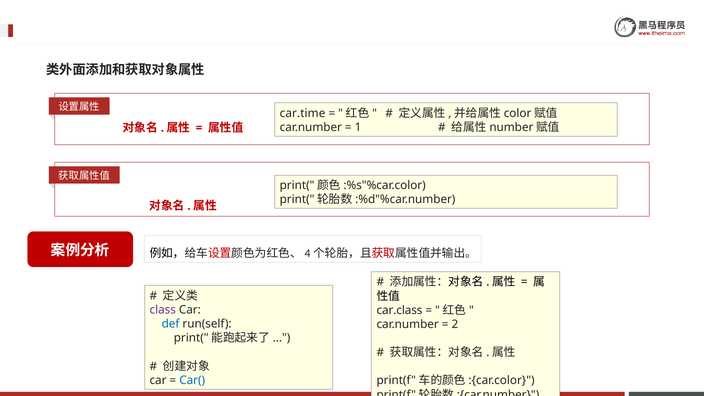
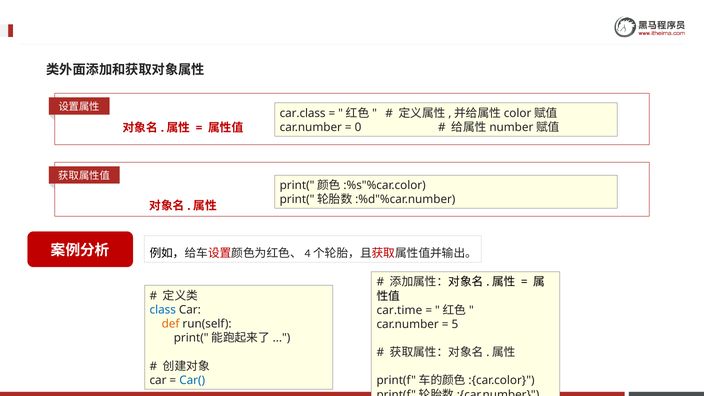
car.time: car.time -> car.class (303, 113)
1: 1 -> 0 (358, 127)
class colour: purple -> blue (163, 310)
car.class: car.class -> car.time (399, 310)
def colour: blue -> orange (171, 324)
2: 2 -> 5 (455, 324)
